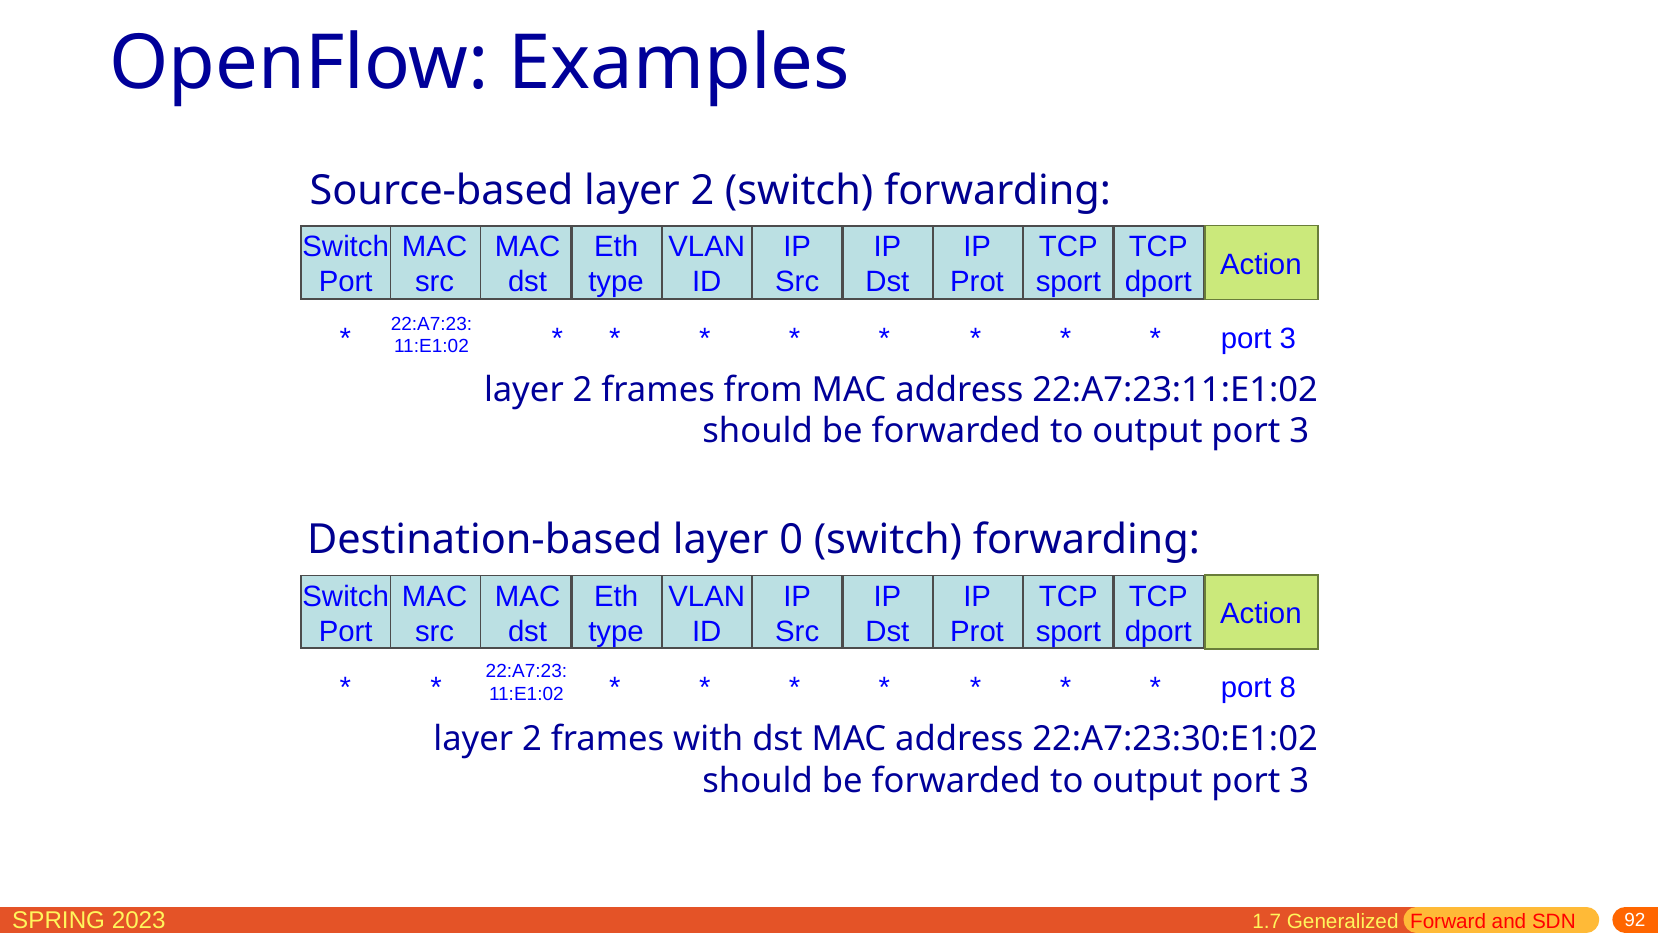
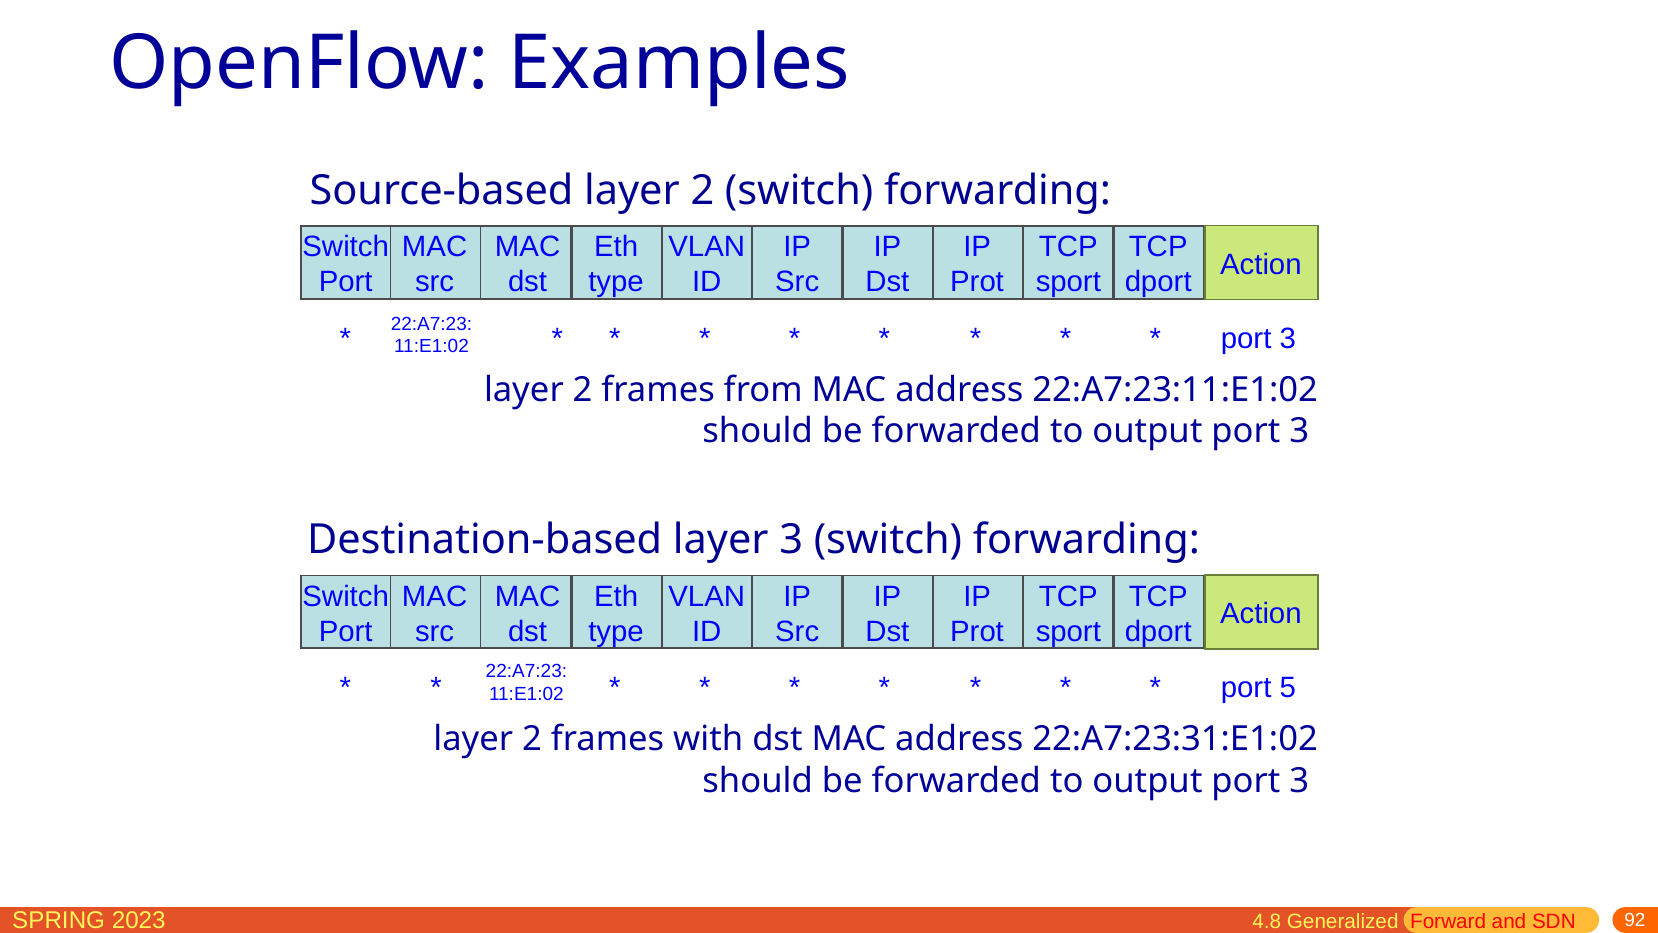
layer 0: 0 -> 3 (791, 540)
8: 8 -> 5 (1288, 688)
22:A7:23:30:E1:02: 22:A7:23:30:E1:02 -> 22:A7:23:31:E1:02 (1175, 739)
1.7: 1.7 -> 4.8 (1267, 921)
